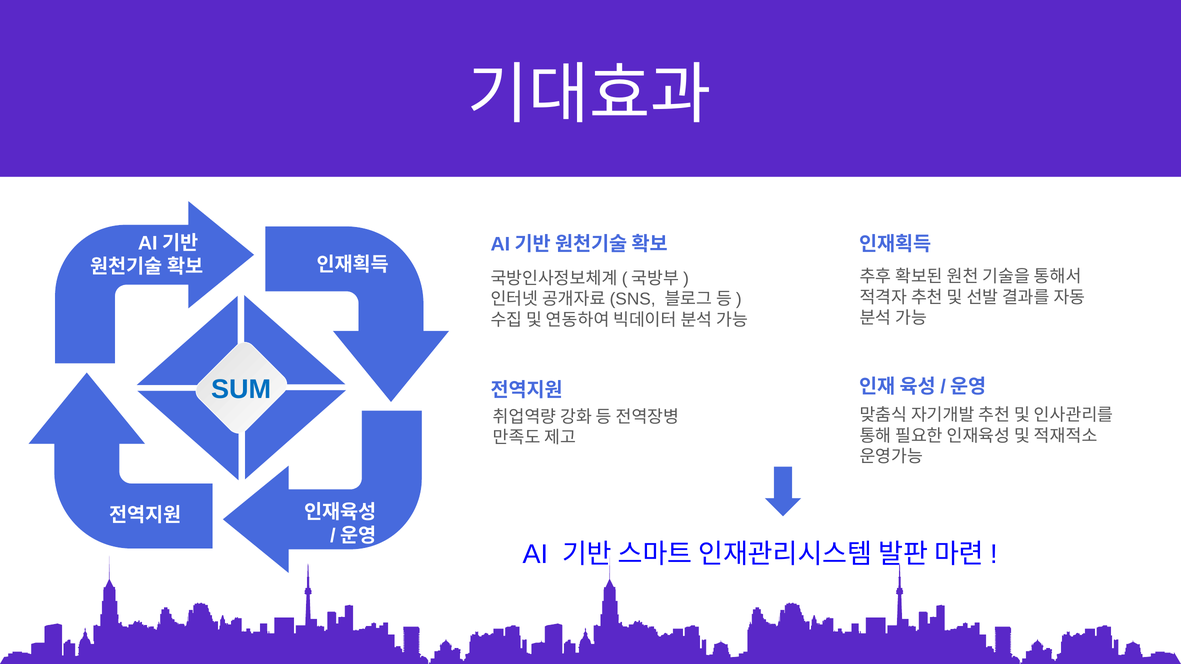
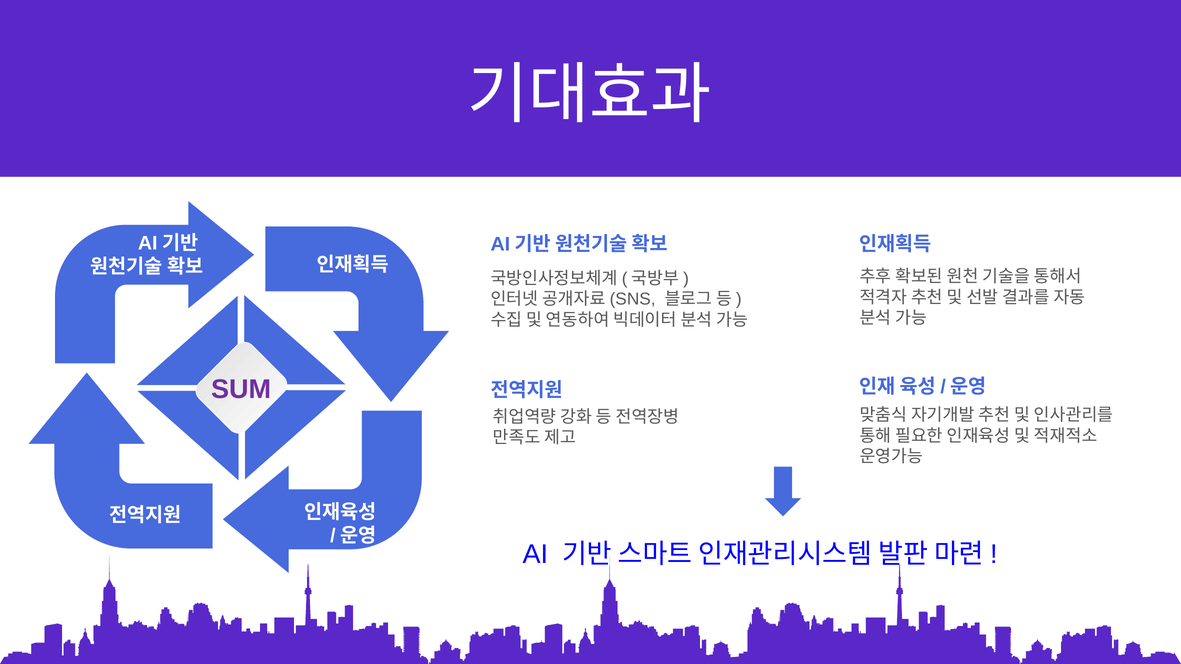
SUM colour: blue -> purple (241, 390)
